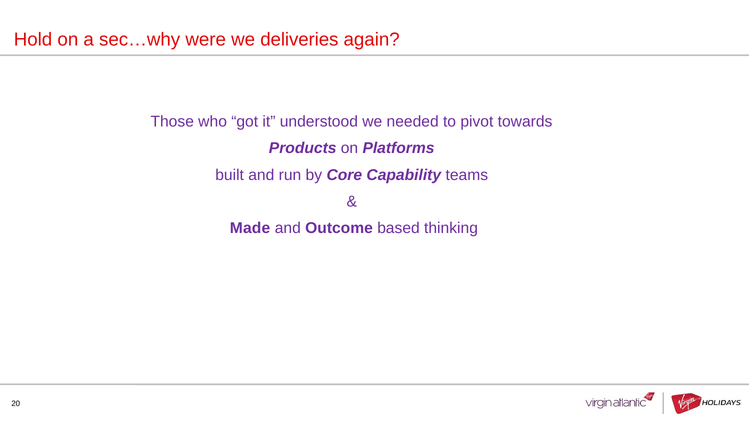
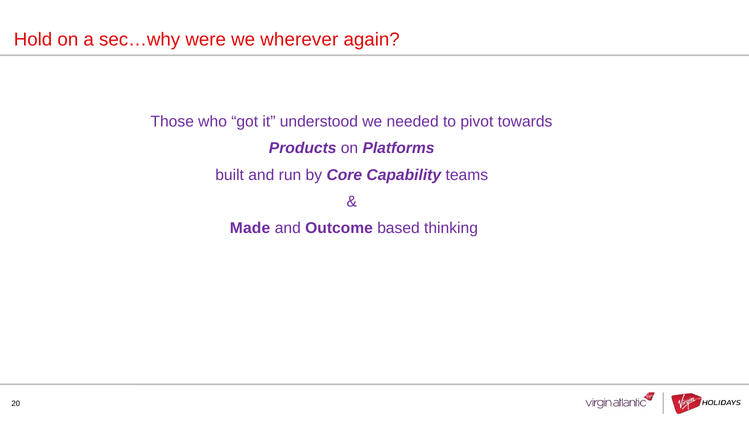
deliveries: deliveries -> wherever (299, 40)
